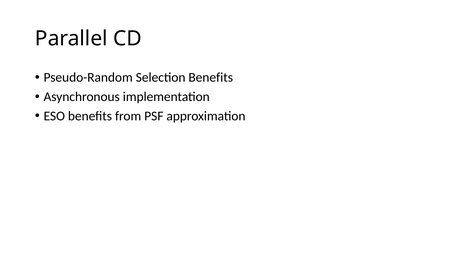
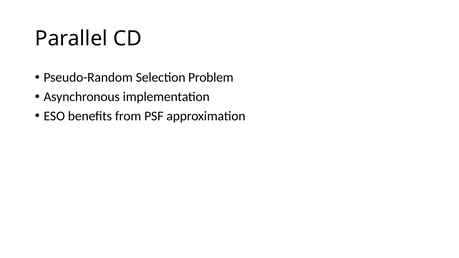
Selection Benefits: Benefits -> Problem (211, 78)
